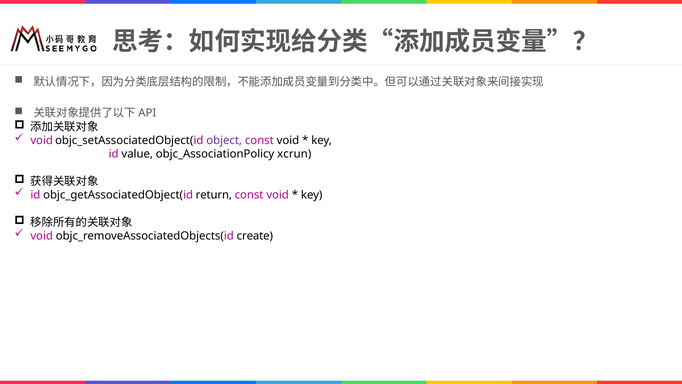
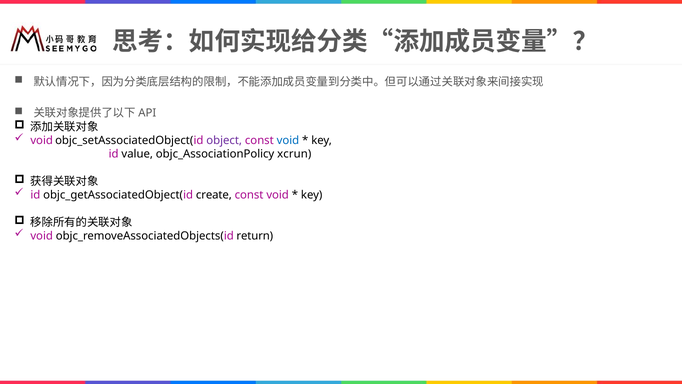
void colour: black -> blue (288, 140)
return: return -> create (214, 195)
create: create -> return (255, 236)
